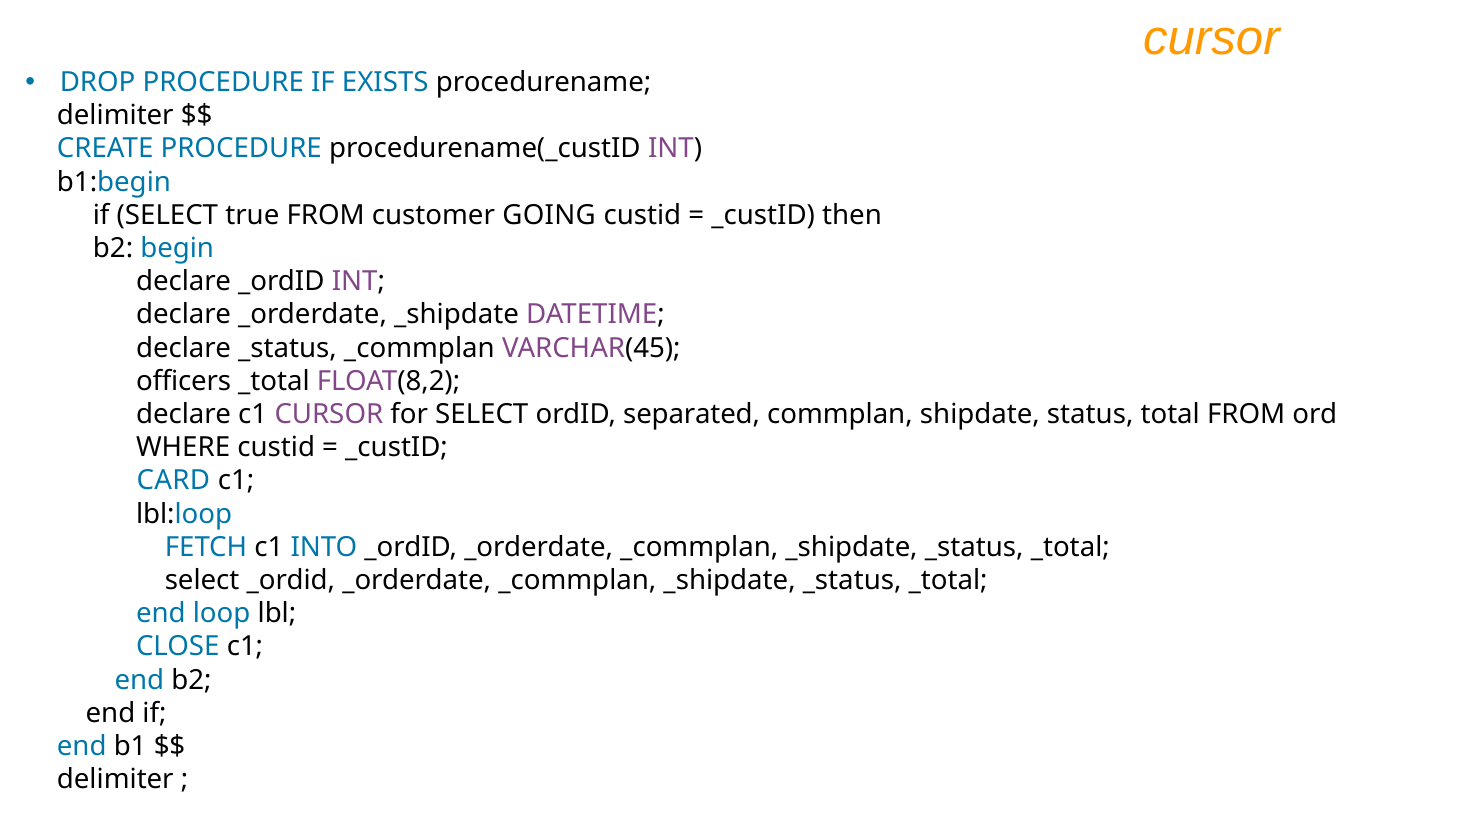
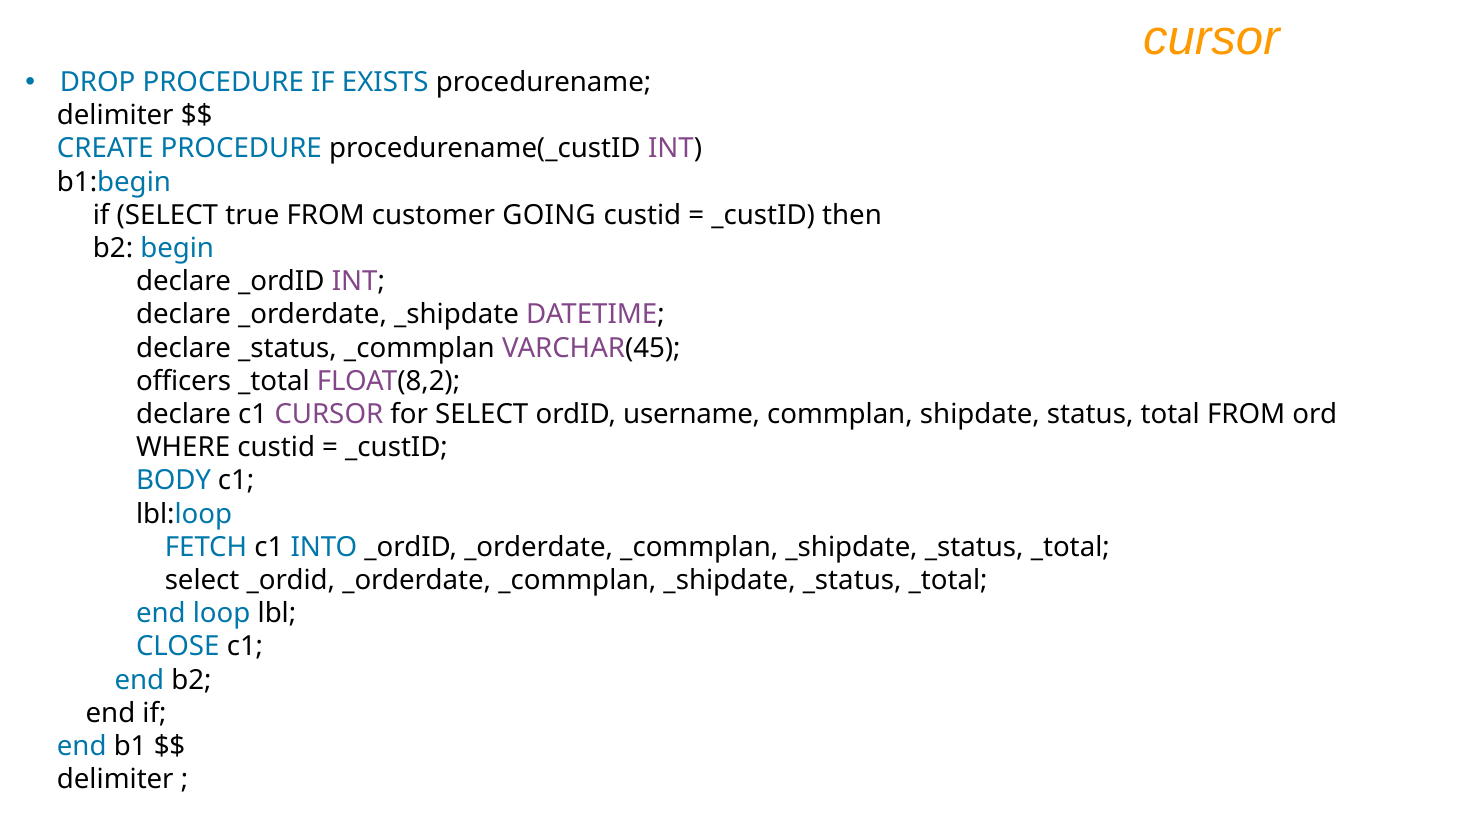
separated: separated -> username (692, 414)
CARD: CARD -> BODY (173, 481)
